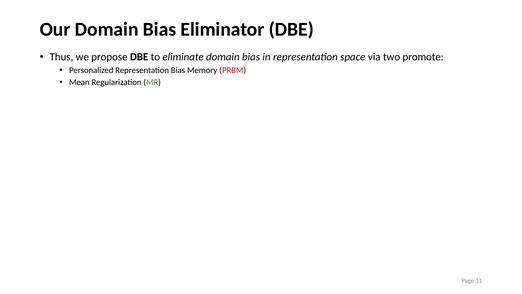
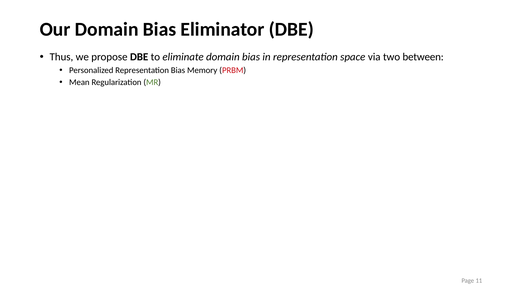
promote: promote -> between (423, 57)
